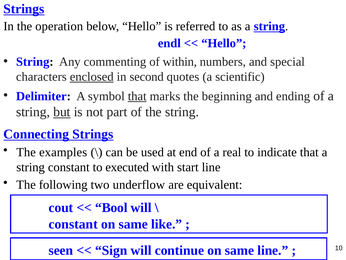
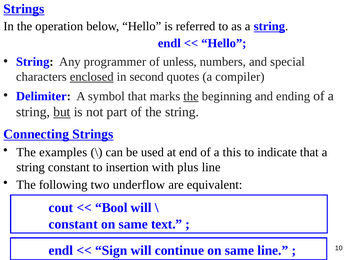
commenting: commenting -> programmer (115, 62)
within: within -> unless (180, 62)
scientific: scientific -> compiler (240, 77)
that underline: present -> none (137, 96)
the underline: none -> present (191, 96)
real: real -> this (232, 152)
executed: executed -> insertion (127, 167)
start: start -> plus (188, 167)
like: like -> text (167, 224)
seen: seen -> endl (61, 250)
